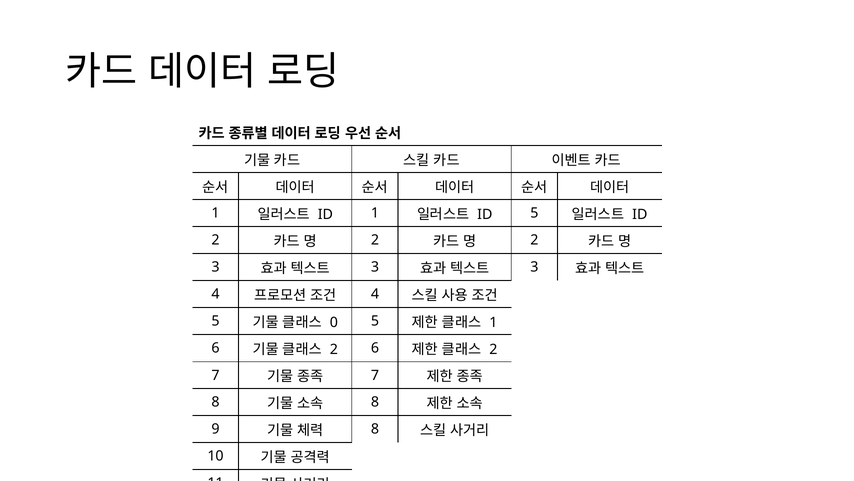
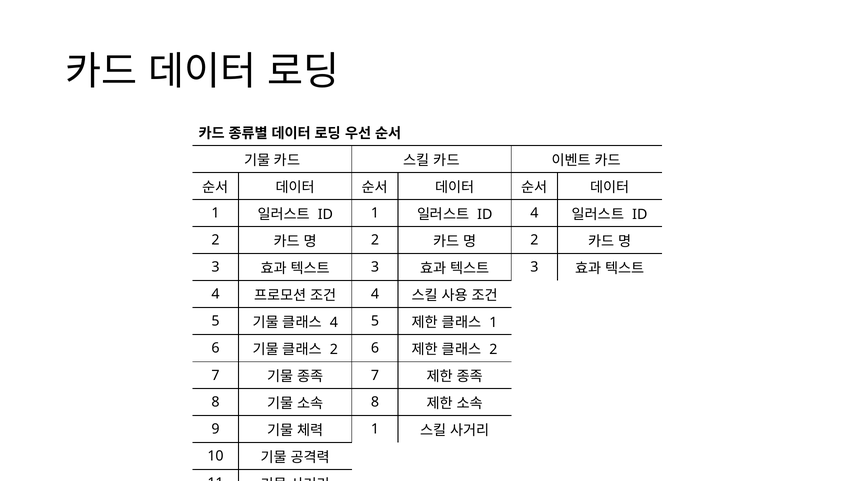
ID 5: 5 -> 4 (534, 213)
0: 0 -> 4 (334, 322)
8: 8 -> 1 (375, 429)
